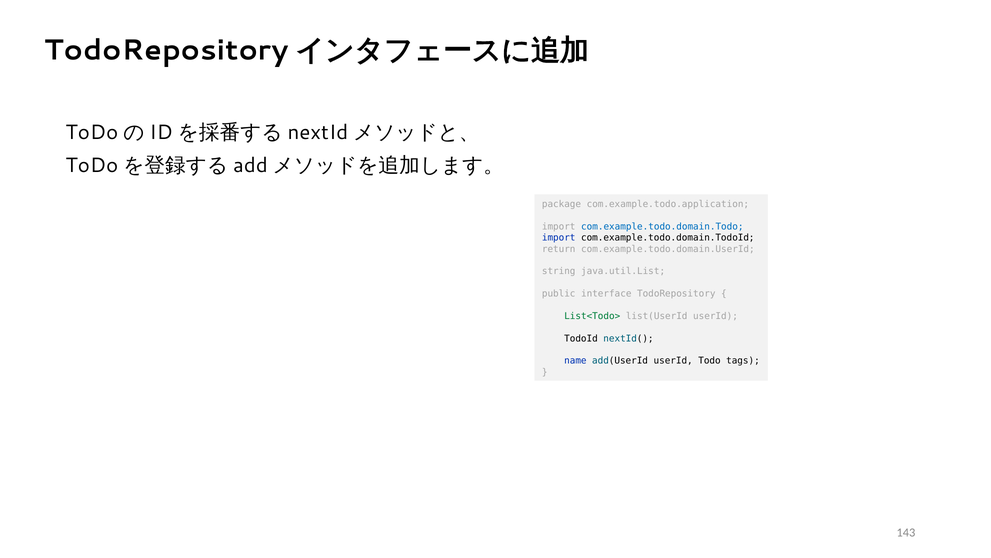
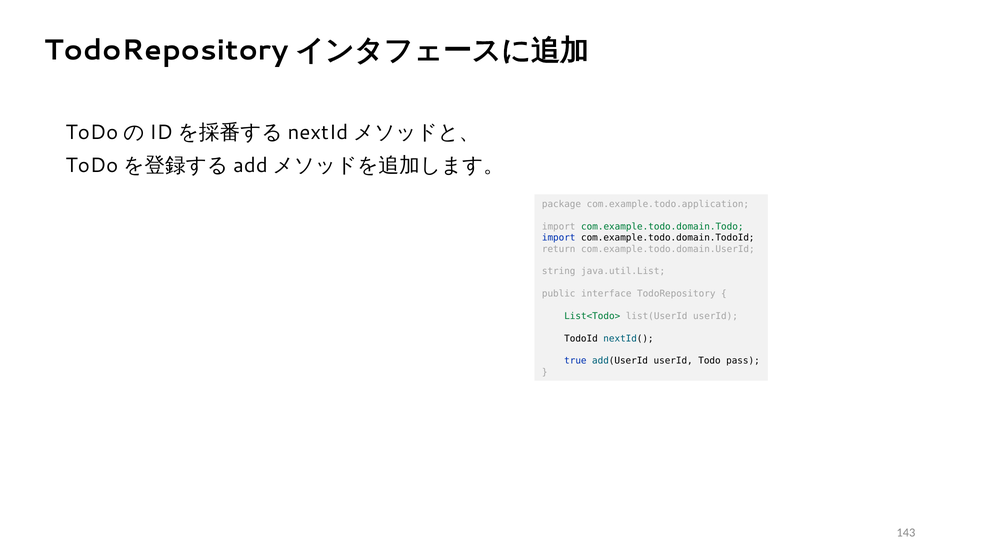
com.example.todo.domain.Todo colour: blue -> green (662, 226)
name: name -> true (575, 361)
tags: tags -> pass (743, 361)
